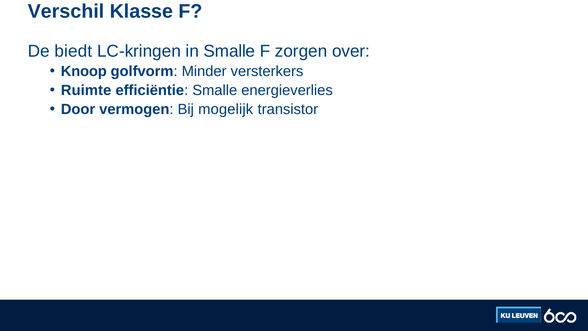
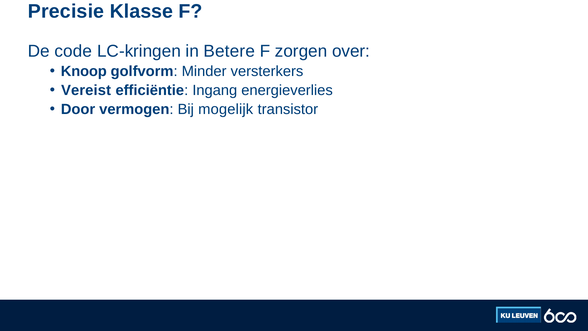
Verschil: Verschil -> Precisie (66, 11)
biedt: biedt -> code (73, 51)
in Smalle: Smalle -> Betere (229, 51)
Ruimte: Ruimte -> Vereist (86, 90)
efficiëntie Smalle: Smalle -> Ingang (215, 90)
